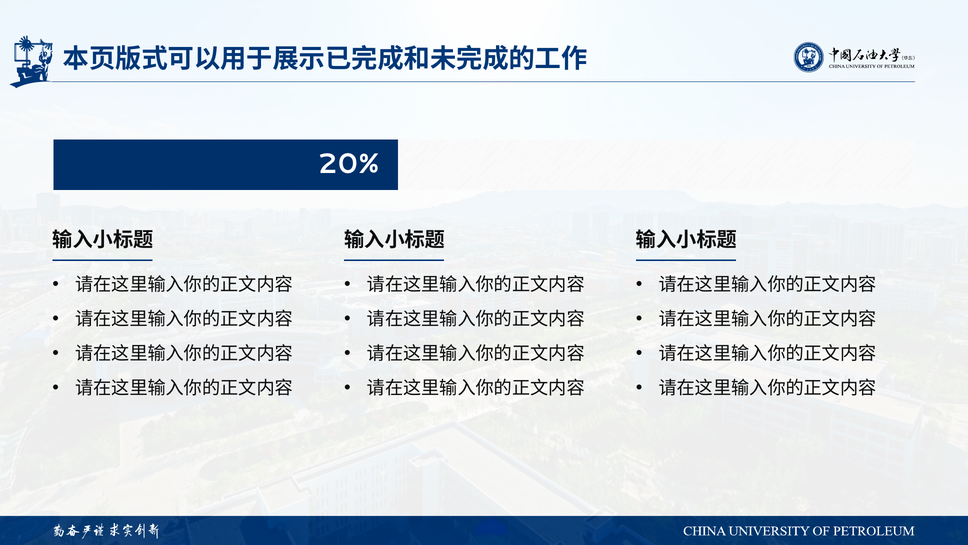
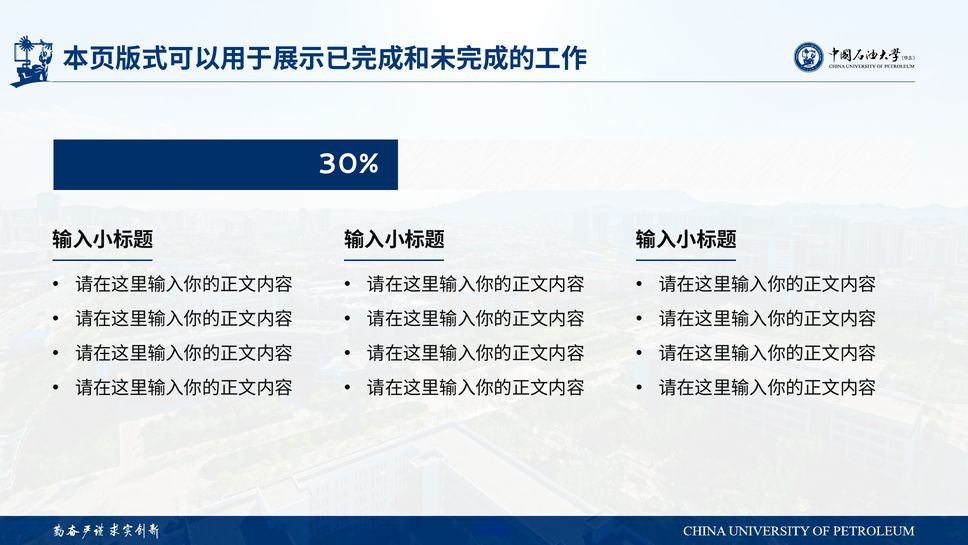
20%: 20% -> 30% (348, 164)
